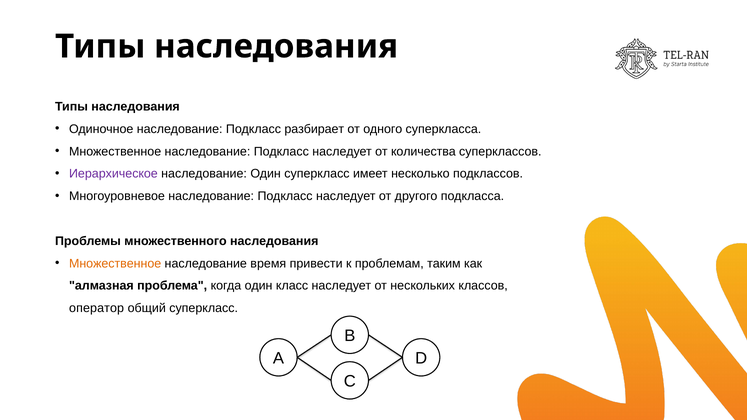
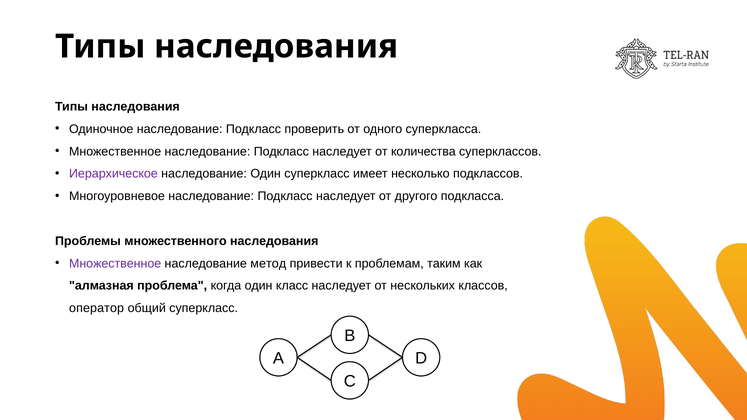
разбирает: разбирает -> проверить (314, 129)
Множественное colour: orange -> purple (115, 264)
время: время -> метод (268, 264)
